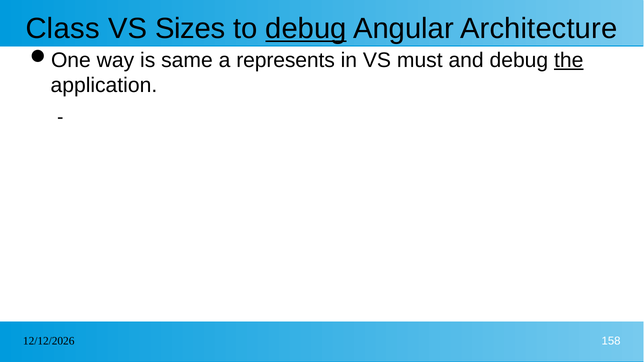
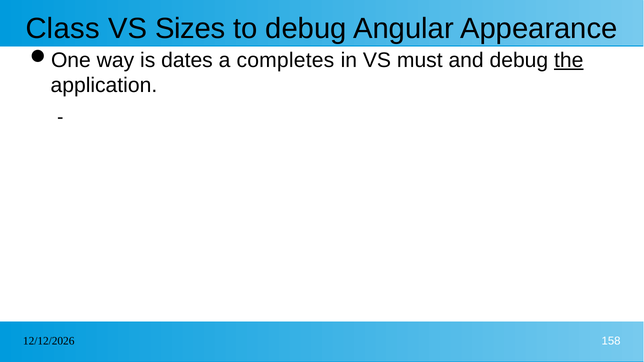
debug underline: present -> none (306, 29)
Architecture: Architecture -> Appearance (539, 29)
same: same -> dates (187, 60)
represents: represents -> completes (285, 60)
